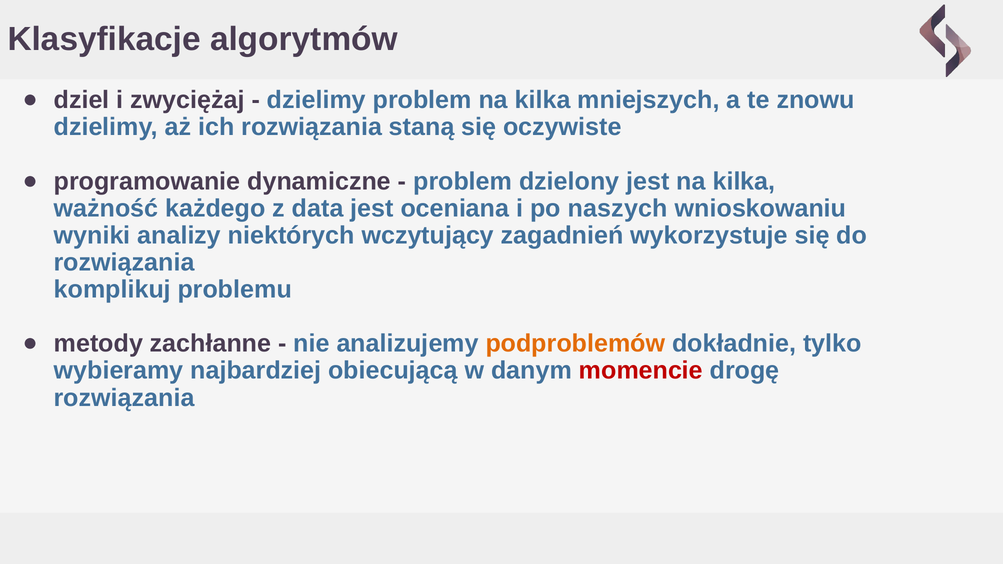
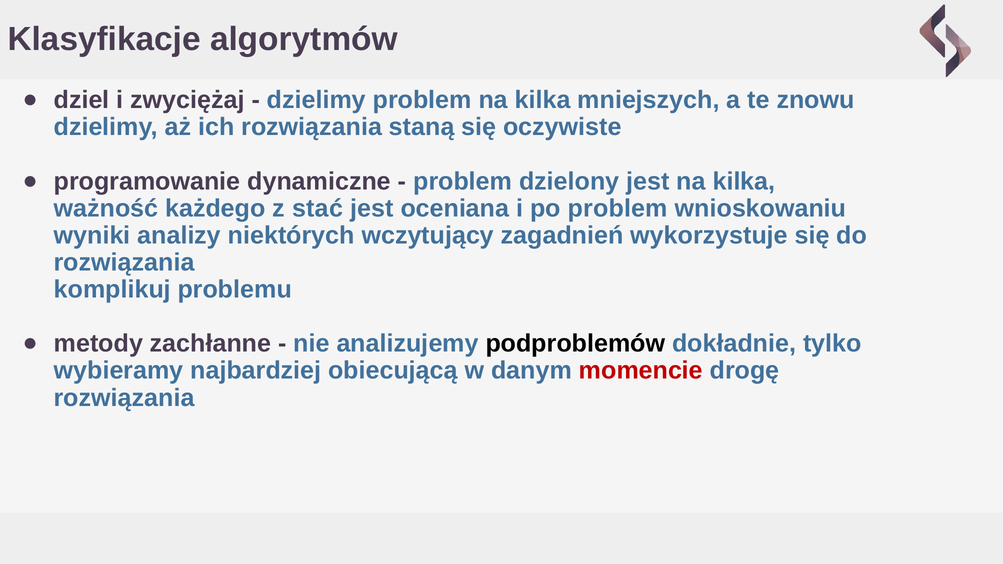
data: data -> stać (318, 208)
po naszych: naszych -> problem (618, 208)
podproblemów colour: orange -> black (575, 344)
